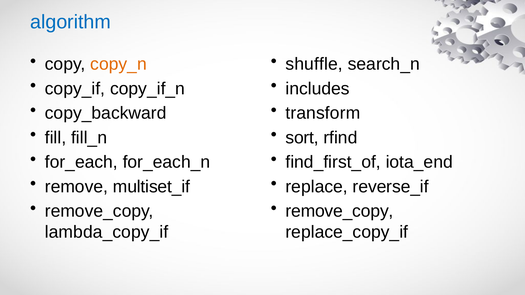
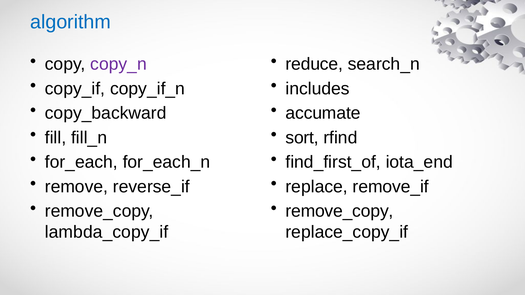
copy_n colour: orange -> purple (119, 64)
shuffle: shuffle -> reduce (314, 64)
transform: transform -> accumate (323, 113)
reverse_if: reverse_if -> remove_if (391, 187)
multiset_if: multiset_if -> reverse_if (151, 187)
